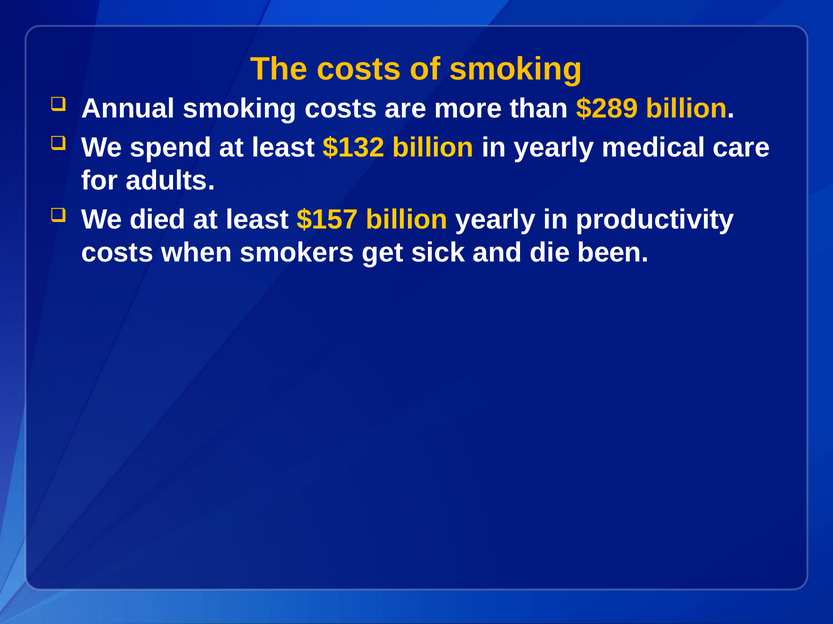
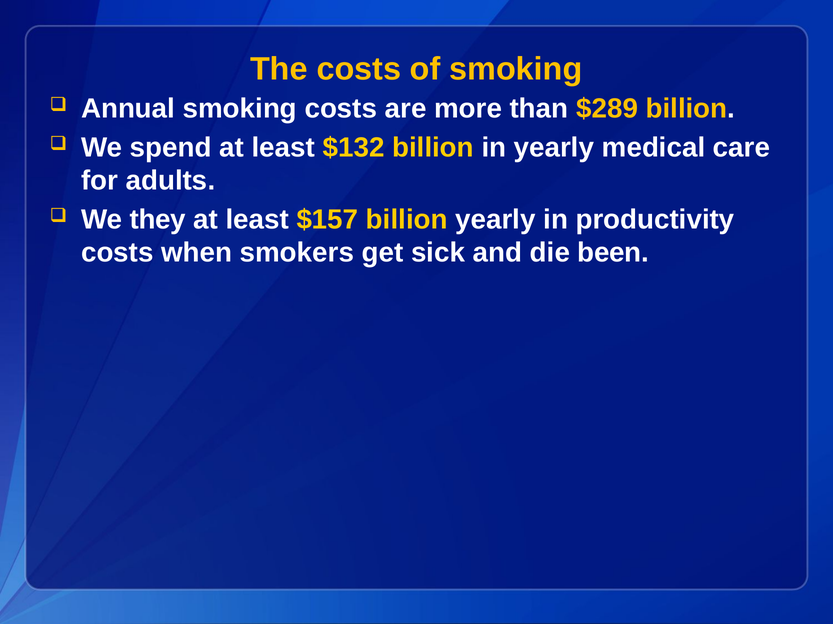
died: died -> they (158, 220)
